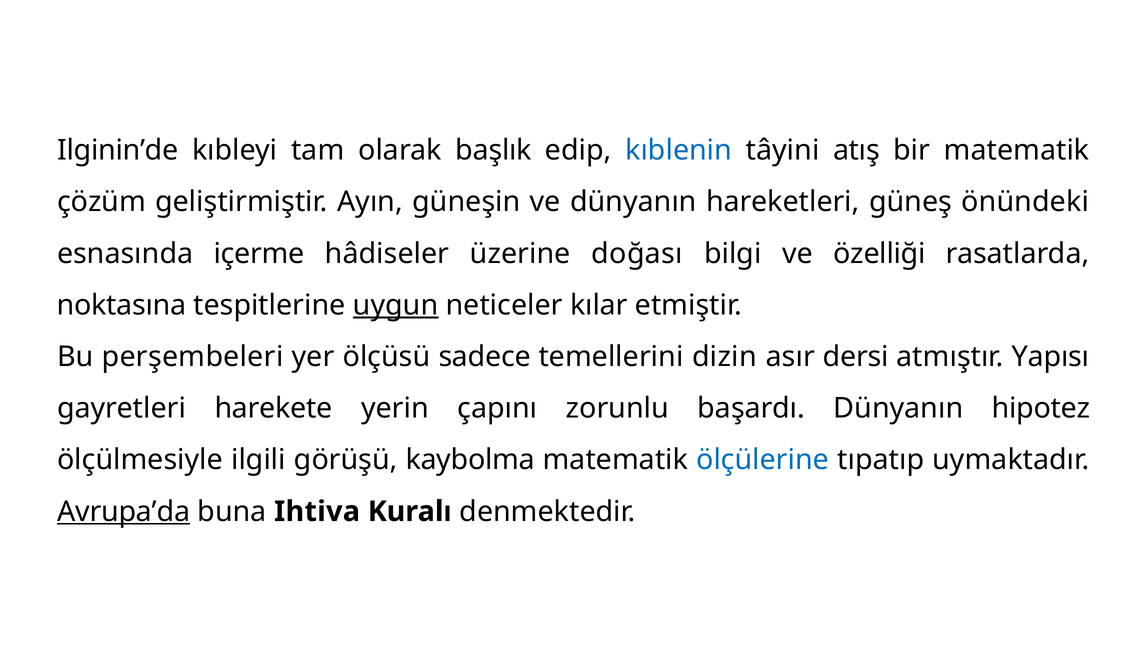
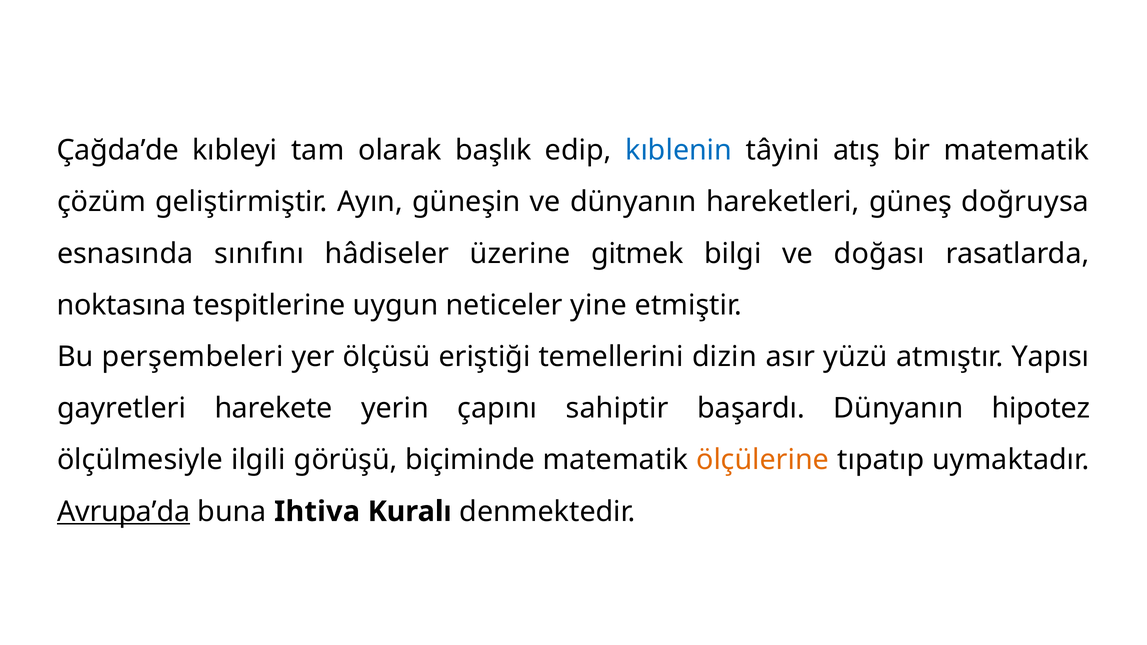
Ilginin’de: Ilginin’de -> Çağda’de (118, 150)
önündeki: önündeki -> doğruysa (1025, 202)
içerme: içerme -> sınıfını (259, 254)
doğası: doğası -> gitmek (637, 254)
özelliği: özelliği -> doğası (879, 254)
uygun underline: present -> none (396, 305)
kılar: kılar -> yine (599, 305)
sadece: sadece -> eriştiği (484, 357)
dersi: dersi -> yüzü (856, 357)
zorunlu: zorunlu -> sahiptir (617, 408)
kaybolma: kaybolma -> biçiminde (470, 460)
ölçülerine colour: blue -> orange (763, 460)
